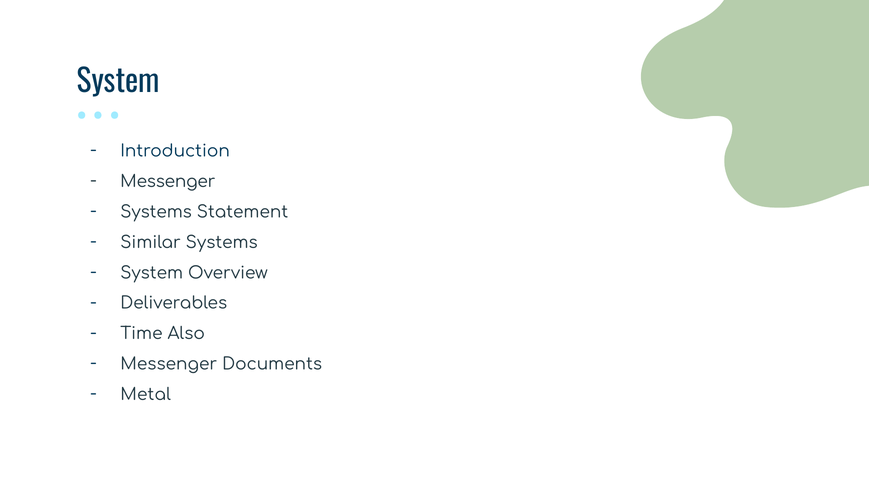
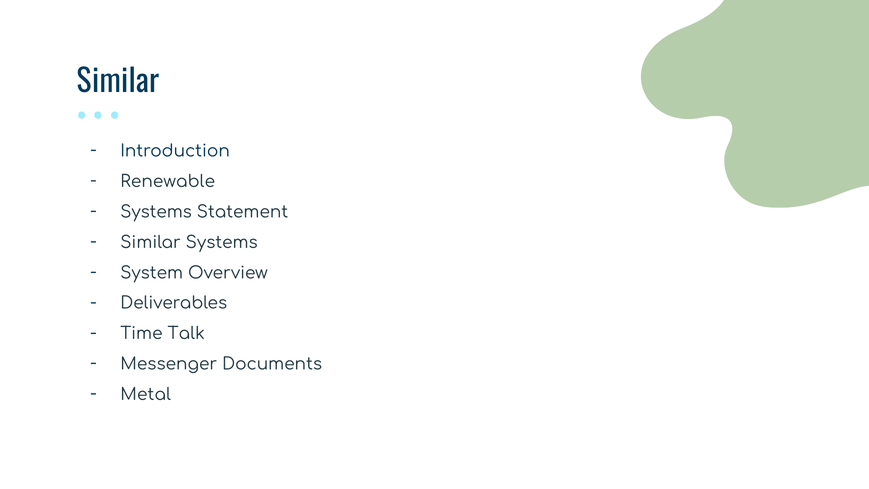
System: System -> Similar (118, 82)
Messenger: Messenger -> Renewable (168, 182)
Also: Also -> Talk (186, 334)
